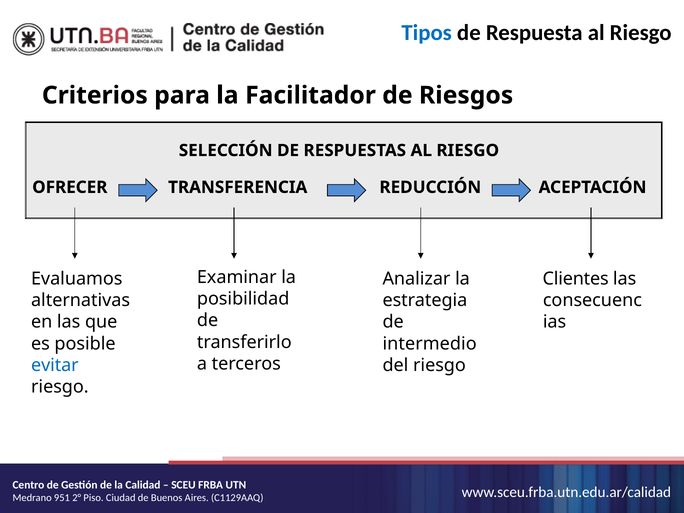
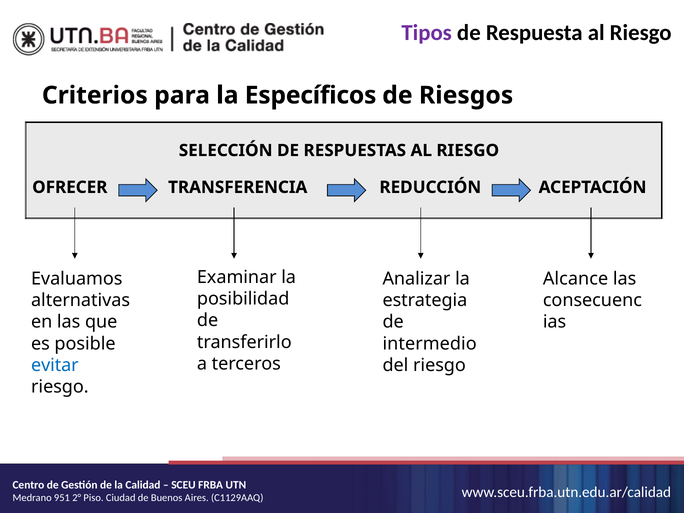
Tipos colour: blue -> purple (427, 33)
Facilitador: Facilitador -> Específicos (311, 95)
Clientes: Clientes -> Alcance (576, 279)
